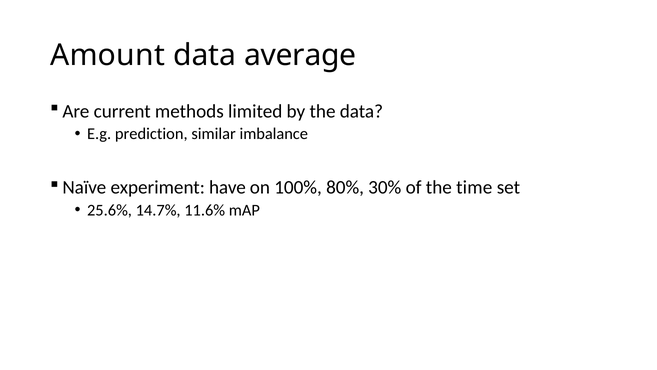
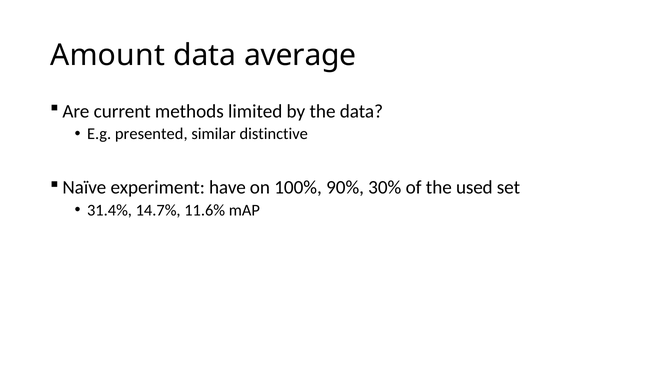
prediction: prediction -> presented (151, 134)
imbalance: imbalance -> distinctive (274, 134)
80%: 80% -> 90% (345, 187)
time: time -> used (474, 187)
25.6%: 25.6% -> 31.4% (109, 210)
